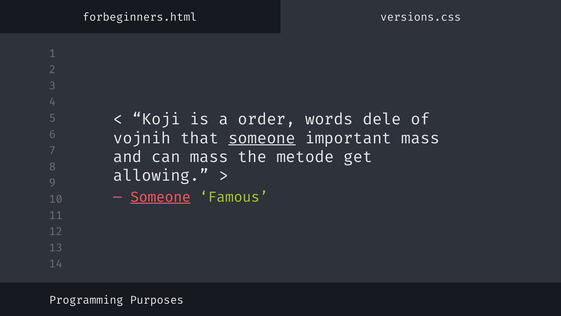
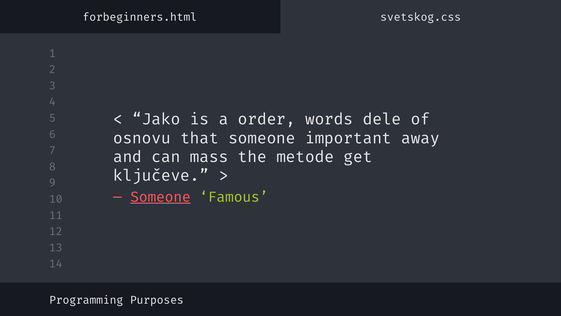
versions.css: versions.css -> svetskog.css (421, 17)
Koji: Koji -> Jako (156, 119)
vojnih: vojnih -> osnovu (142, 138)
someone underline: present -> none (262, 138)
important mass: mass -> away (420, 138)
allowing: allowing -> ključeve (161, 175)
